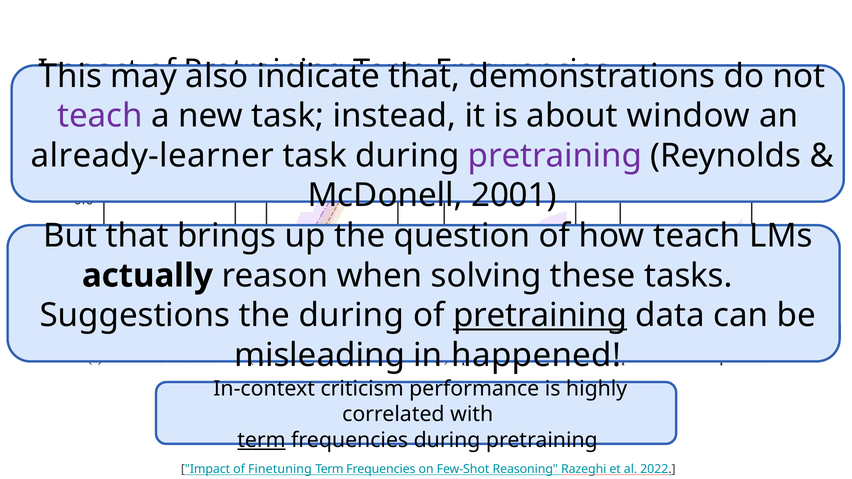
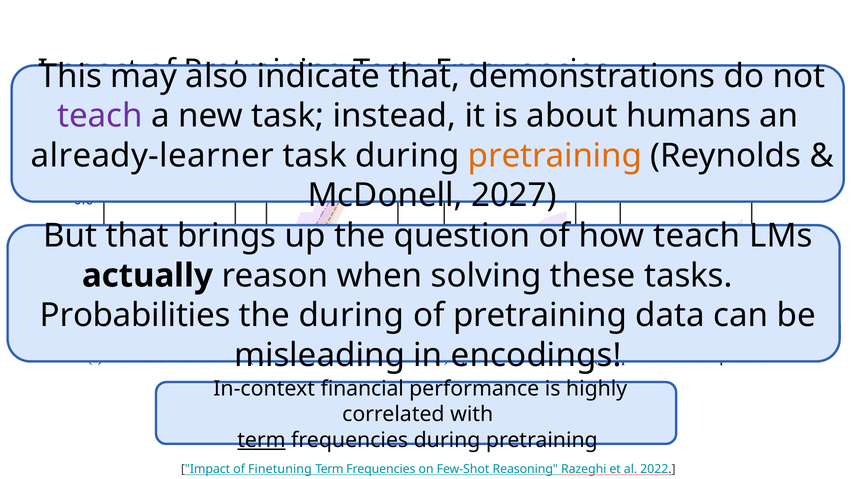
window: window -> humans (689, 116)
pretraining colour: purple -> orange (555, 156)
2001: 2001 -> 2027 (514, 196)
Suggestions: Suggestions -> Probabilities (135, 316)
pretraining underline: present -> none (540, 316)
happened: happened -> encodings (536, 355)
criticism: criticism -> ﬁnancial (362, 389)
